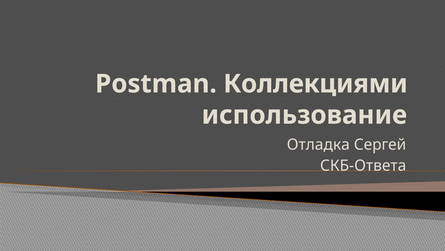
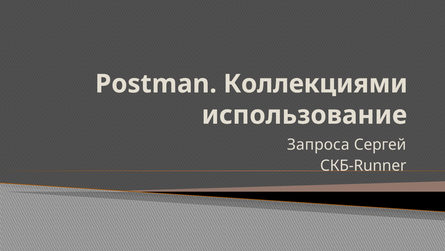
Отладка: Отладка -> Запроса (318, 144)
СКБ-Ответа: СКБ-Ответа -> СКБ-Runner (363, 165)
